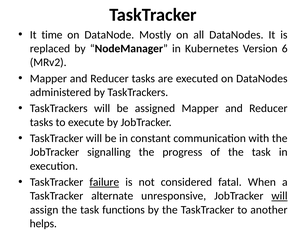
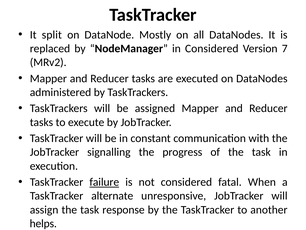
time: time -> split (52, 35)
in Kubernetes: Kubernetes -> Considered (212, 48)
6: 6 -> 7 (285, 48)
will underline: present -> none (279, 195)
functions: functions -> response (123, 209)
